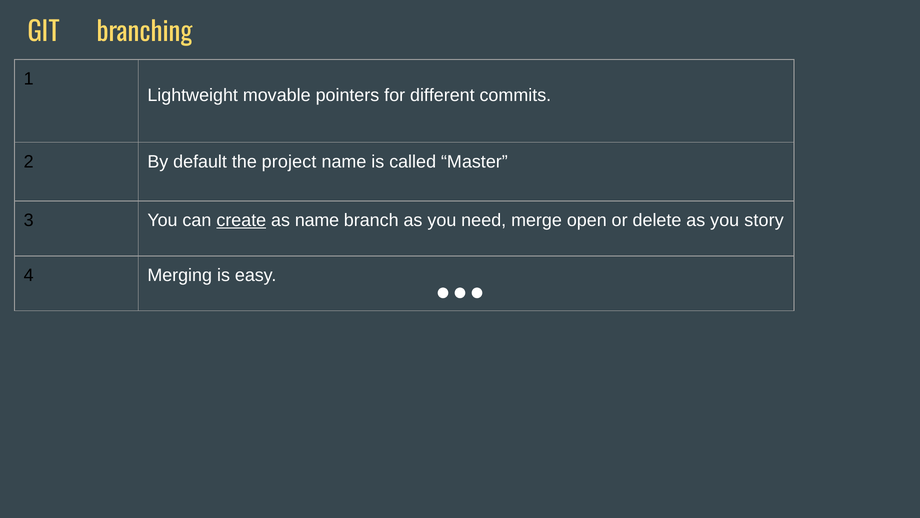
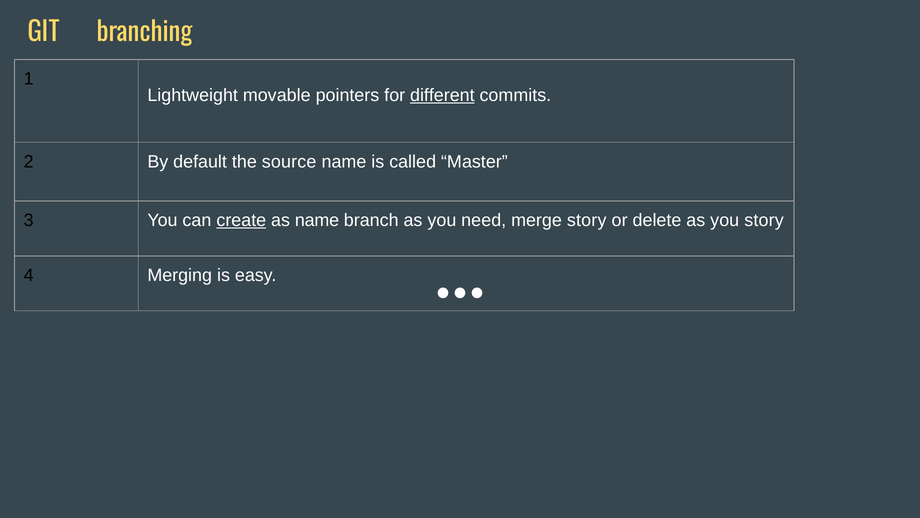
different underline: none -> present (442, 95)
project: project -> source (289, 162)
merge open: open -> story (587, 220)
